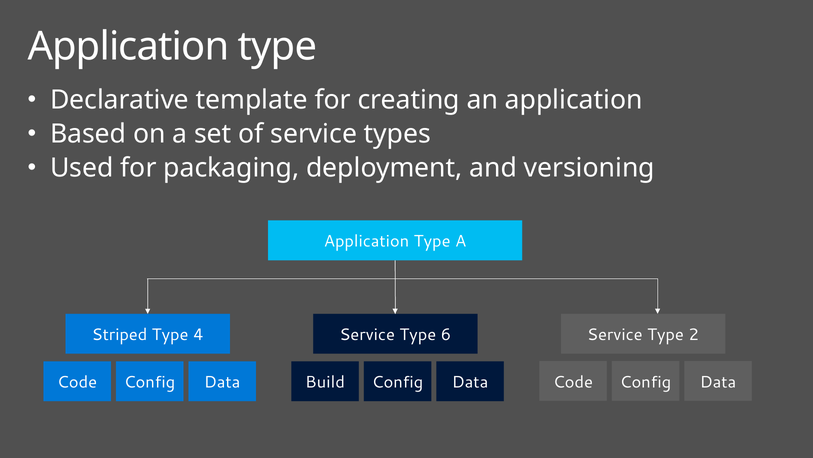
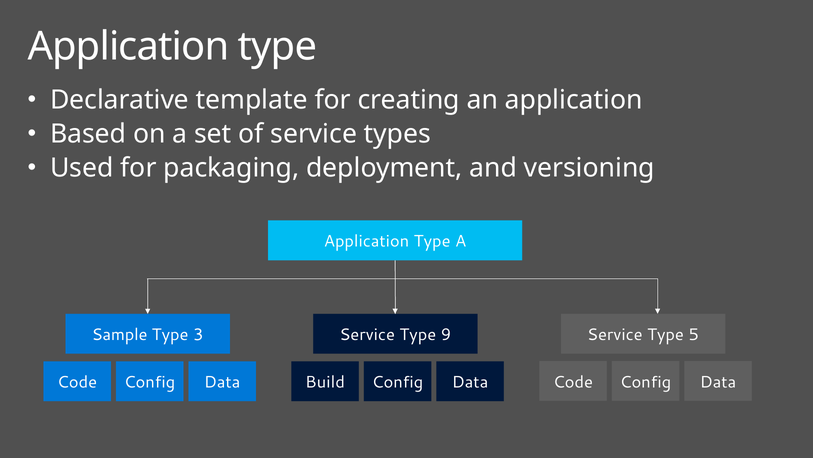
Striped: Striped -> Sample (120, 334)
4: 4 -> 3 (198, 334)
6: 6 -> 9 (446, 334)
2: 2 -> 5 (694, 334)
